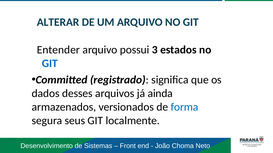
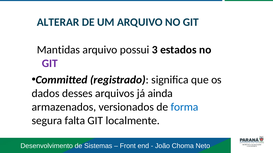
Entender: Entender -> Mantidas (58, 50)
GIT colour: blue -> purple (50, 64)
seus: seus -> falta (75, 121)
